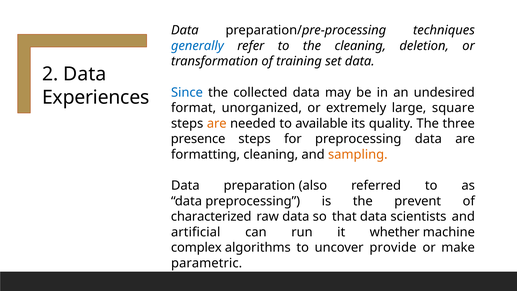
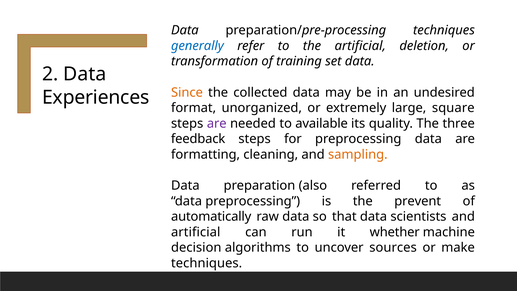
the cleaning: cleaning -> artificial (360, 46)
Since colour: blue -> orange (187, 92)
are colour: orange -> purple (217, 123)
presence: presence -> feedback (198, 139)
characterized: characterized -> automatically (211, 216)
complex: complex -> decision (196, 247)
provide: provide -> sources (393, 247)
parametric: parametric -> techniques (207, 263)
